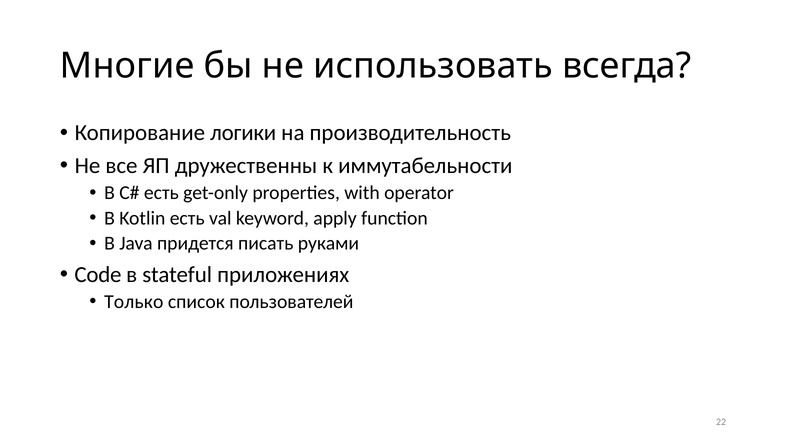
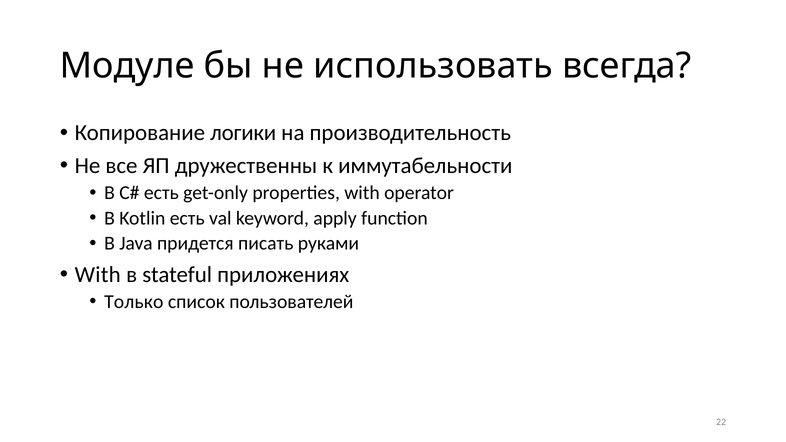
Многие: Многие -> Модуле (127, 66)
Code: Code -> With (98, 275)
